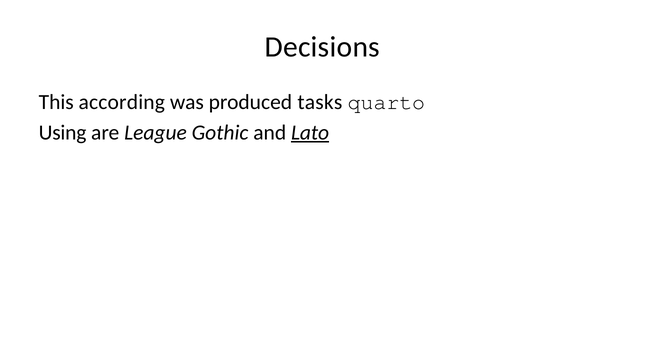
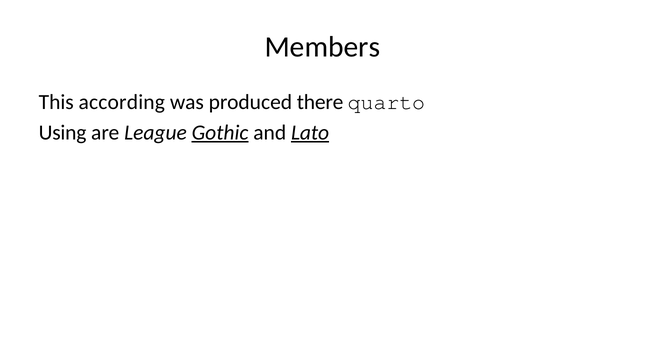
Decisions: Decisions -> Members (322, 47)
tasks: tasks -> there (320, 102)
Gothic underline: none -> present (220, 132)
